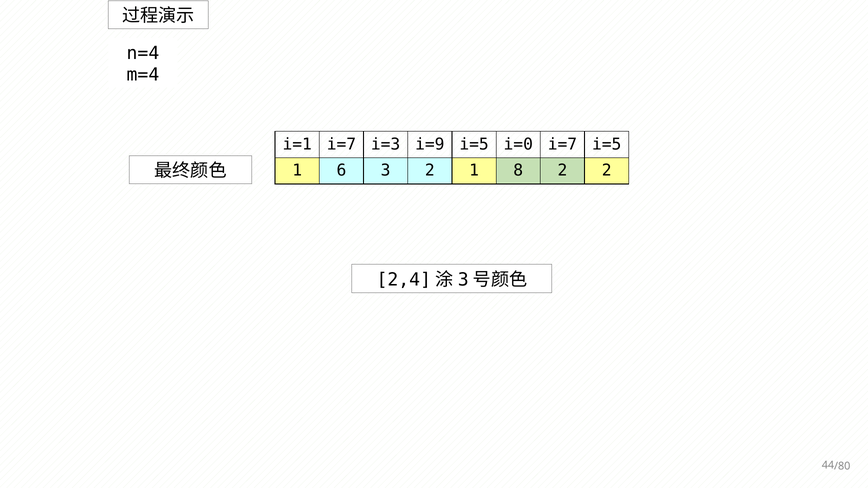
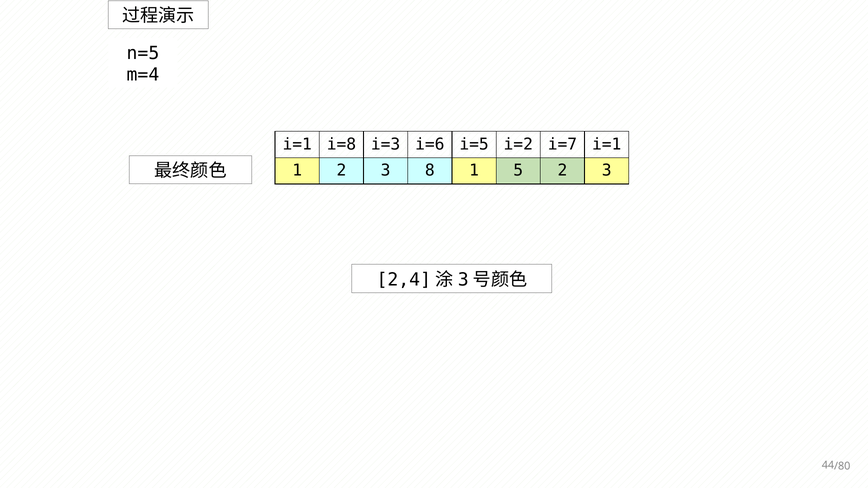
n=4: n=4 -> n=5 (143, 53)
i=1 i=7: i=7 -> i=8 (341, 144)
i=9: i=9 -> i=6 (430, 144)
i=0: i=0 -> i=2 (518, 144)
i=7 i=5: i=5 -> i=1 (607, 144)
1 6: 6 -> 2 (341, 171)
3 2: 2 -> 8 (430, 171)
8: 8 -> 5 (518, 171)
2: 2 -> 3 (607, 171)
